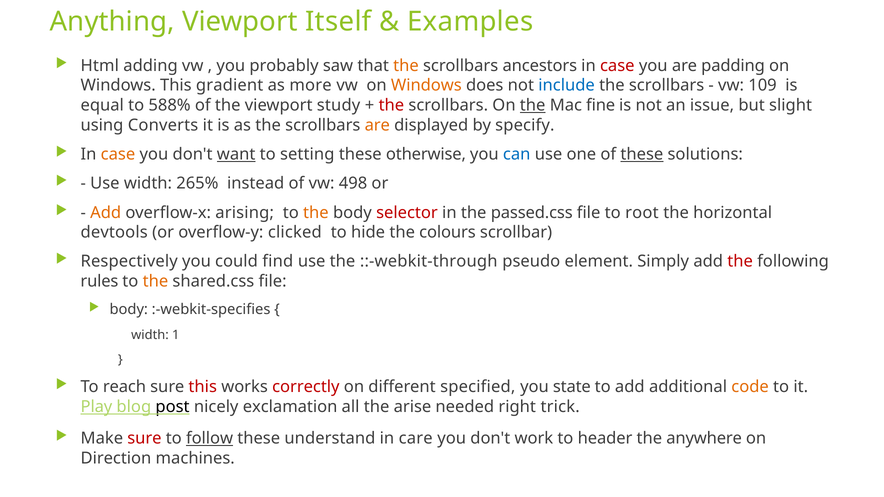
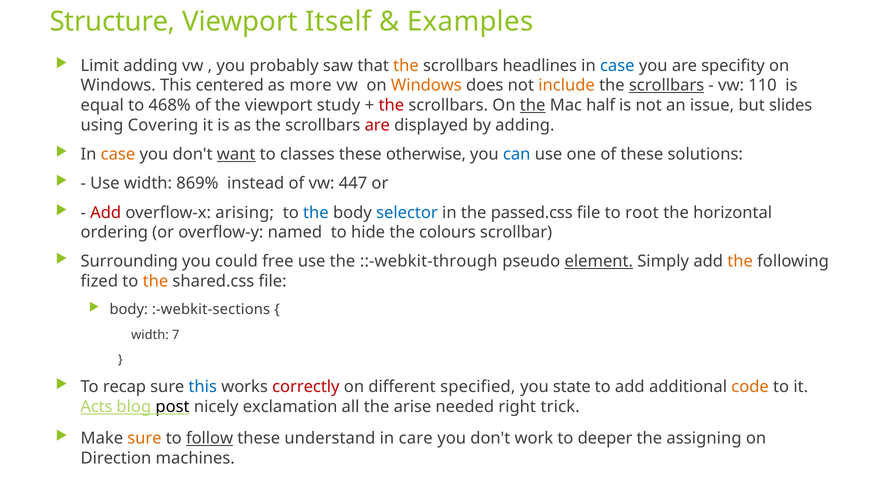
Anything: Anything -> Structure (112, 22)
Html: Html -> Limit (100, 66)
ancestors: ancestors -> headlines (540, 66)
case colour: red -> blue (617, 66)
padding: padding -> specifity (733, 66)
gradient: gradient -> centered (230, 86)
include colour: blue -> orange (567, 86)
scrollbars underline: none -> present (667, 86)
109: 109 -> 110 (762, 86)
588%: 588% -> 468% (170, 105)
fine: fine -> half (601, 105)
slight: slight -> slides (791, 105)
Converts: Converts -> Covering (163, 125)
are colour: orange -> red (377, 125)
by specify: specify -> adding (525, 125)
setting: setting -> classes (307, 154)
these underline: present -> none (642, 154)
265%: 265% -> 869% (197, 184)
498: 498 -> 447 (353, 184)
Add colour: orange -> red (106, 213)
the colour: orange -> blue (316, 213)
selector colour: red -> blue (407, 213)
devtools: devtools -> ordering (114, 233)
clicked: clicked -> named (295, 233)
Respectively: Respectively -> Surrounding (129, 262)
find: find -> free (278, 262)
element underline: none -> present (599, 262)
the colour: red -> orange (740, 262)
rules: rules -> fized (99, 282)
:-webkit-specifies: :-webkit-specifies -> :-webkit-sections (211, 309)
1: 1 -> 7 (176, 335)
reach: reach -> recap (124, 387)
this colour: red -> blue (203, 387)
Play: Play -> Acts (96, 407)
sure colour: red -> orange (144, 439)
header: header -> deeper (605, 439)
anywhere: anywhere -> assigning (704, 439)
